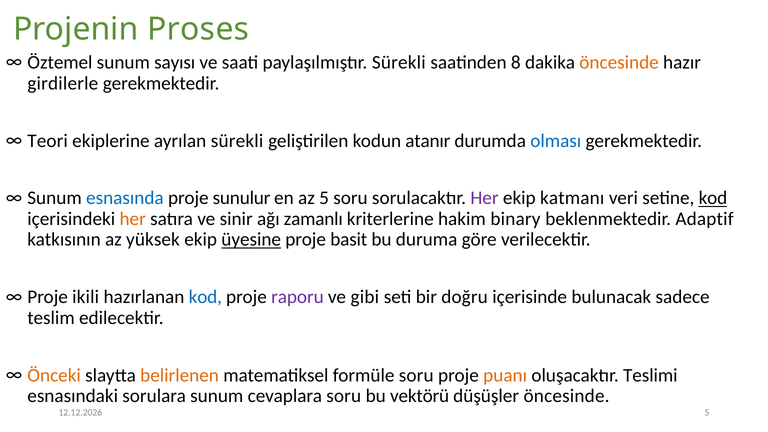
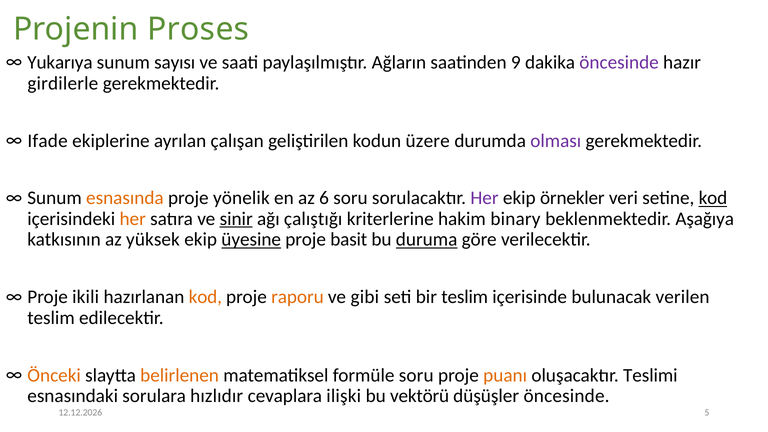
Öztemel: Öztemel -> Yukarıya (60, 62)
paylaşılmıştır Sürekli: Sürekli -> Ağların (399, 62)
8: 8 -> 9 (516, 62)
öncesinde colour: orange -> purple (619, 62)
Teori: Teori -> Ifade (48, 141)
ayrılan sürekli: sürekli -> çalışan (237, 141)
atanır: atanır -> üzere (428, 141)
olması colour: blue -> purple (556, 141)
esnasında colour: blue -> orange (125, 198)
sunulur: sunulur -> yönelik (241, 198)
az 5: 5 -> 6 (324, 198)
katmanı: katmanı -> örnekler (572, 198)
sinir underline: none -> present (236, 219)
zamanlı: zamanlı -> çalıştığı (313, 219)
Adaptif: Adaptif -> Aşağıya (705, 219)
duruma underline: none -> present (427, 240)
kod colour: blue -> orange (205, 297)
raporu colour: purple -> orange (297, 297)
bir doğru: doğru -> teslim (465, 297)
sadece: sadece -> verilen (683, 297)
sorulara sunum: sunum -> hızlıdır (217, 396)
cevaplara soru: soru -> ilişki (344, 396)
